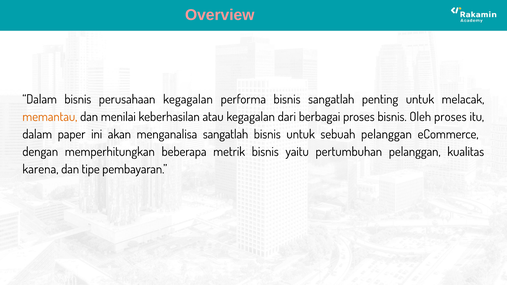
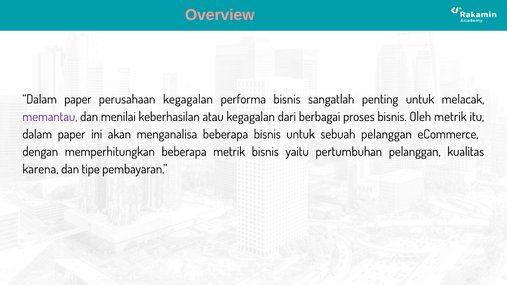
bisnis: bisnis -> paper (78, 99)
memantau colour: orange -> purple (50, 117)
Oleh proses: proses -> metrik (450, 117)
menganalisa sangatlah: sangatlah -> beberapa (225, 134)
